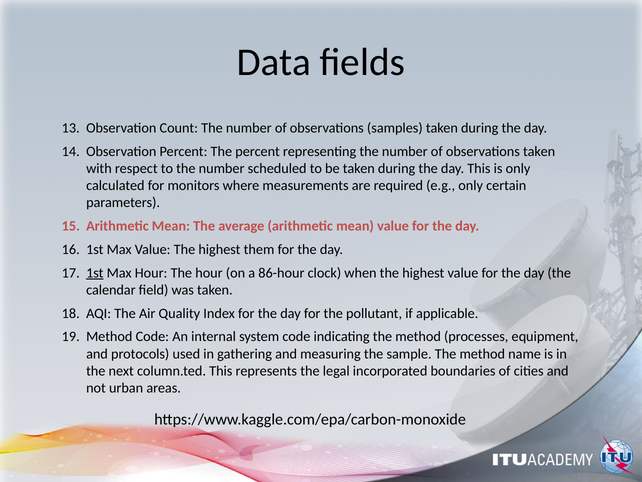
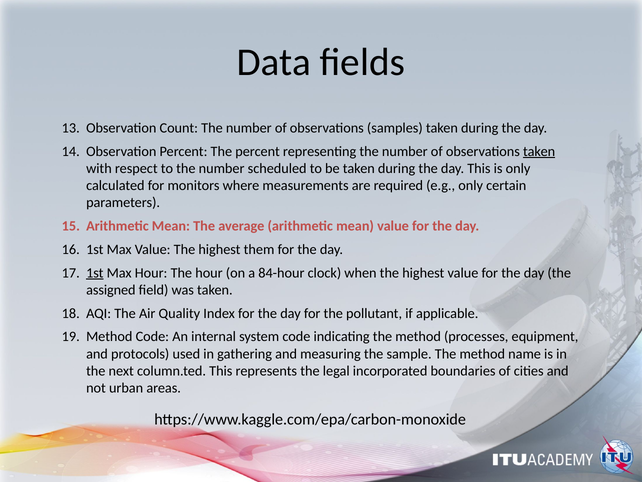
taken underline: none -> present (539, 151)
86-hour: 86-hour -> 84-hour (281, 273)
calendar: calendar -> assigned (111, 290)
